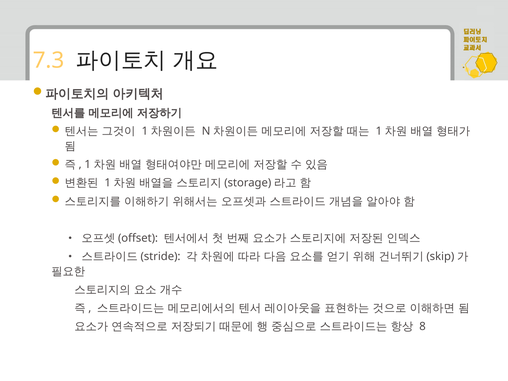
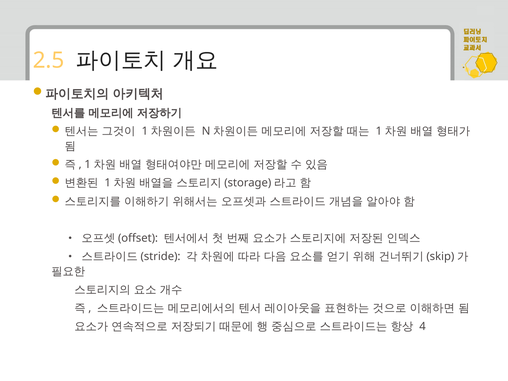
7.3: 7.3 -> 2.5 (49, 60)
8: 8 -> 4 (422, 327)
